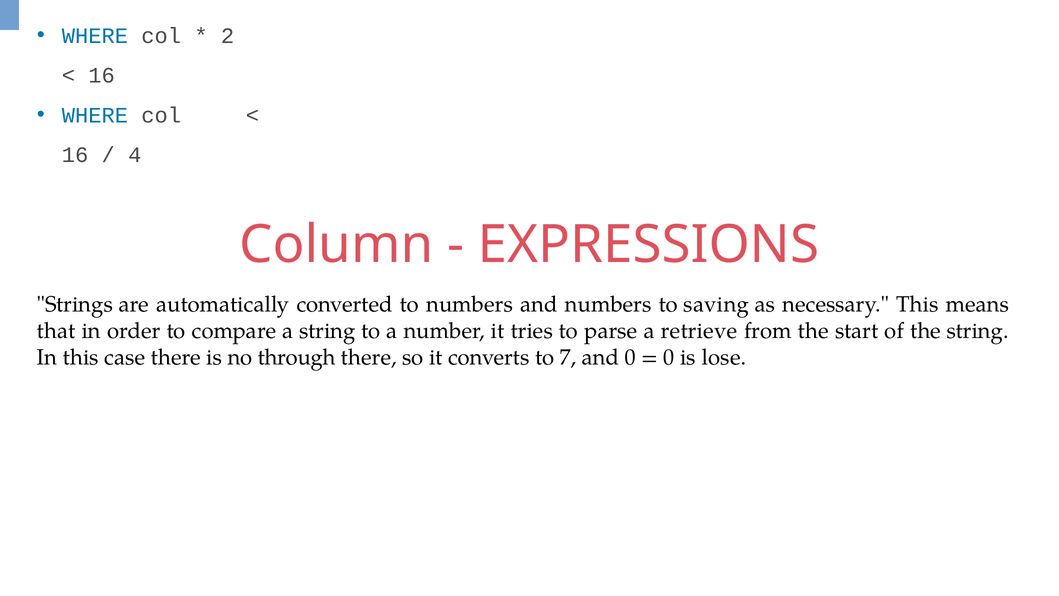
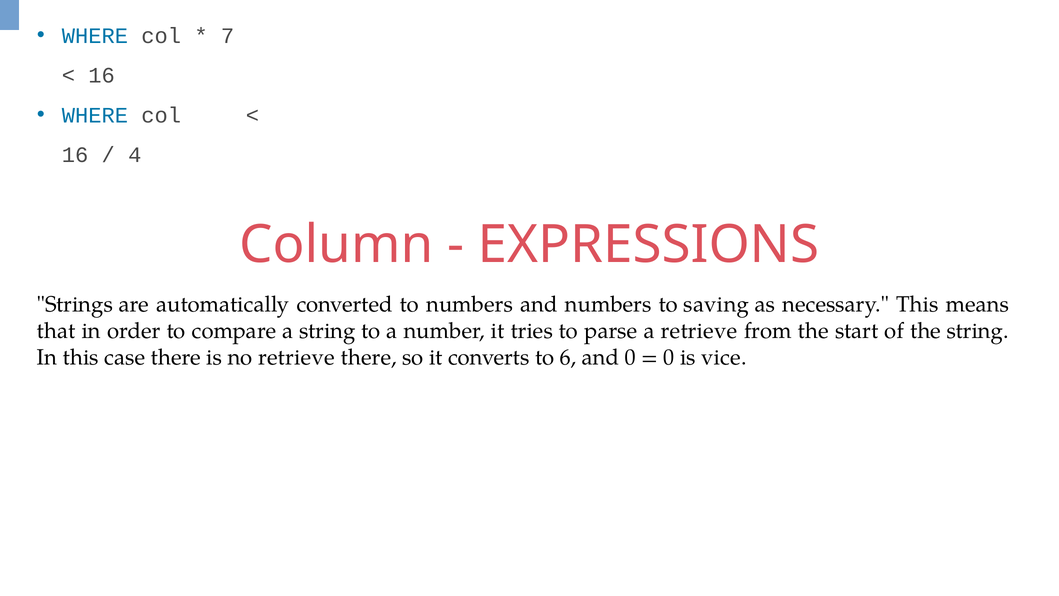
2: 2 -> 7 (228, 36)
no through: through -> retrieve (297, 357)
7: 7 -> 6 (568, 357)
lose: lose -> vice (724, 357)
